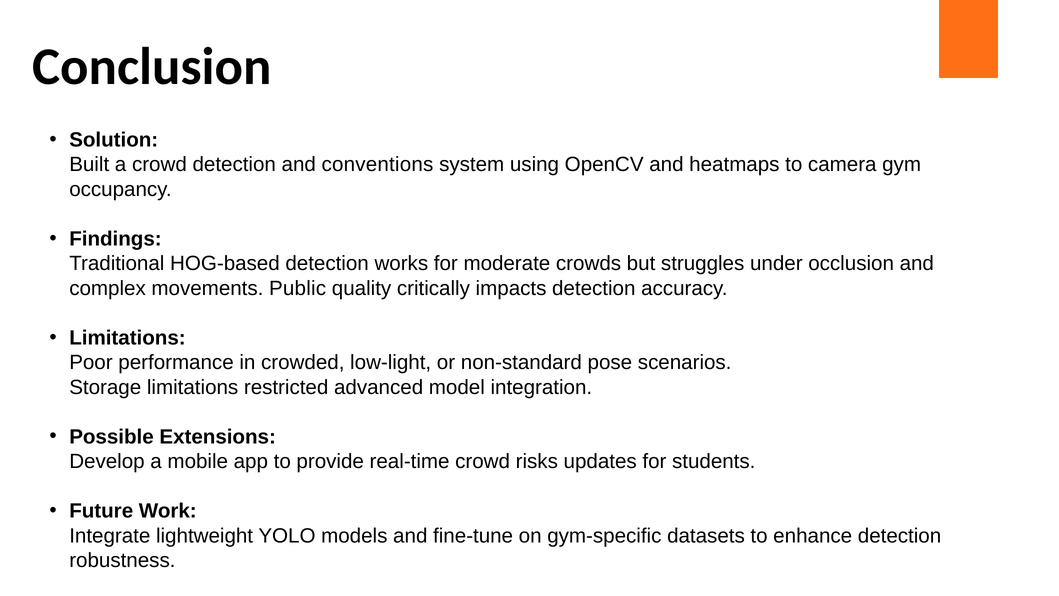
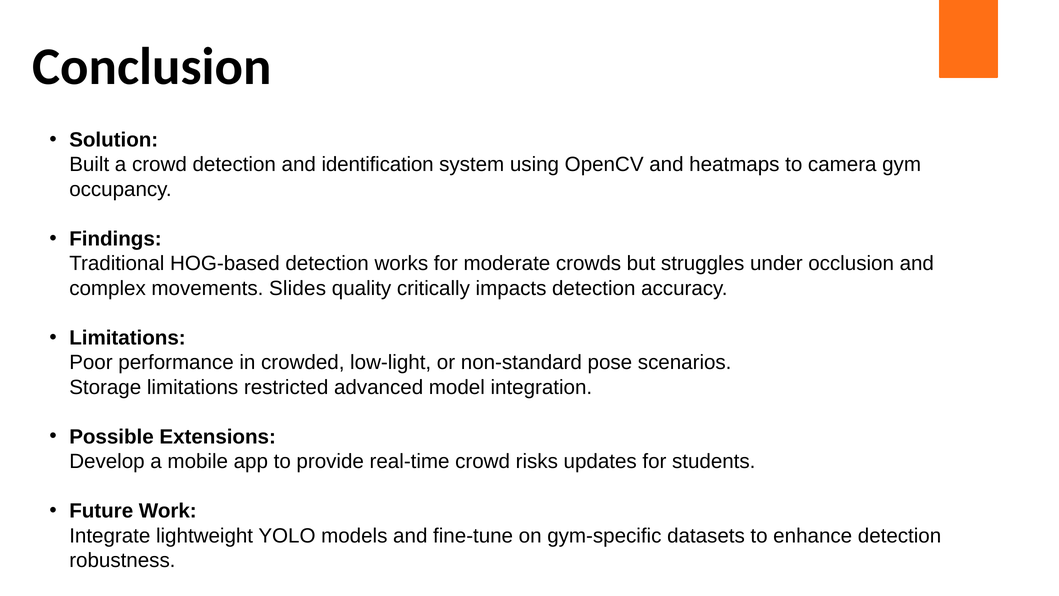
conventions: conventions -> identification (378, 165)
Public: Public -> Slides (298, 288)
